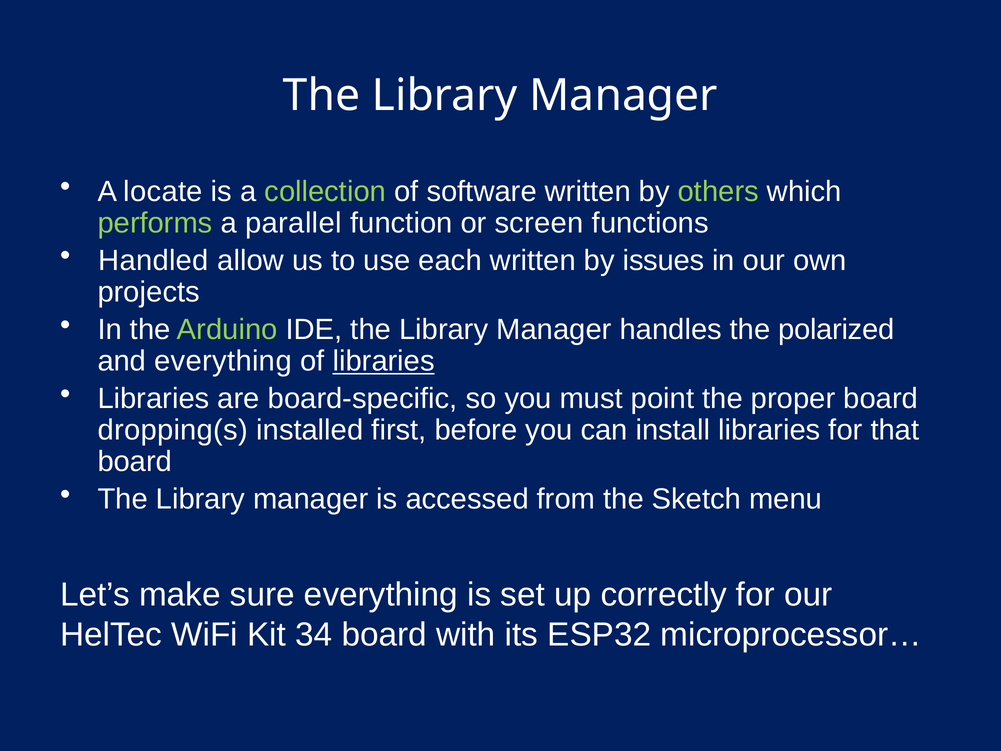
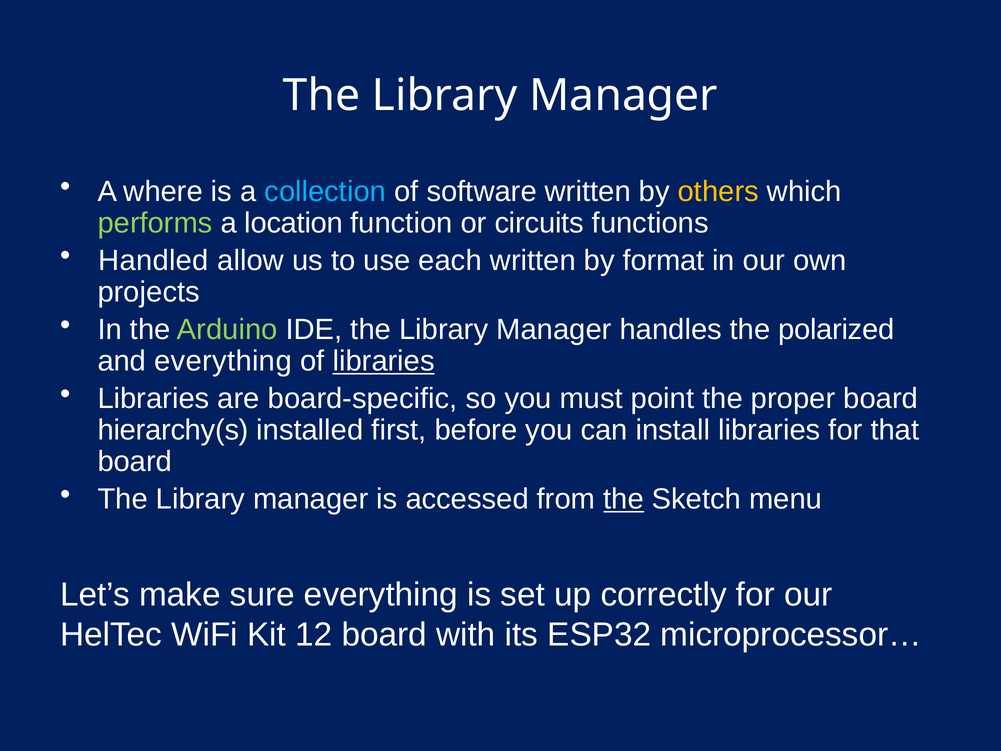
locate: locate -> where (163, 191)
collection colour: light green -> light blue (325, 191)
others colour: light green -> yellow (718, 191)
parallel: parallel -> location (294, 223)
screen: screen -> circuits (539, 223)
issues: issues -> format (664, 260)
dropping(s: dropping(s -> hierarchy(s (173, 430)
the underline: none -> present (624, 499)
34: 34 -> 12 (314, 635)
